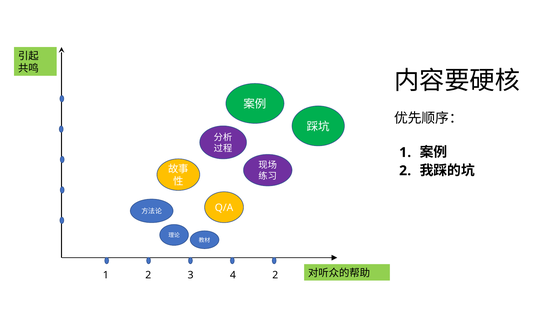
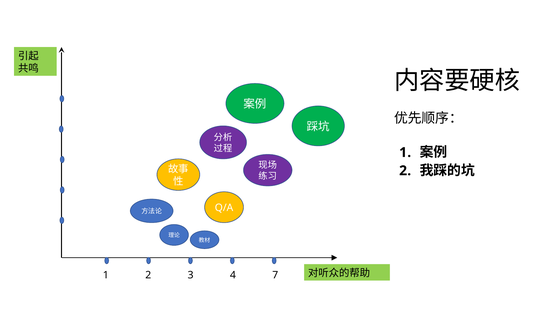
3 2: 2 -> 7 (275, 276)
